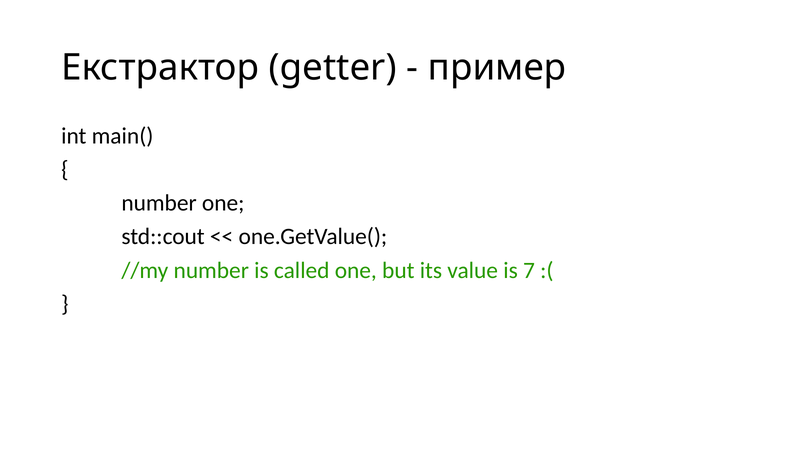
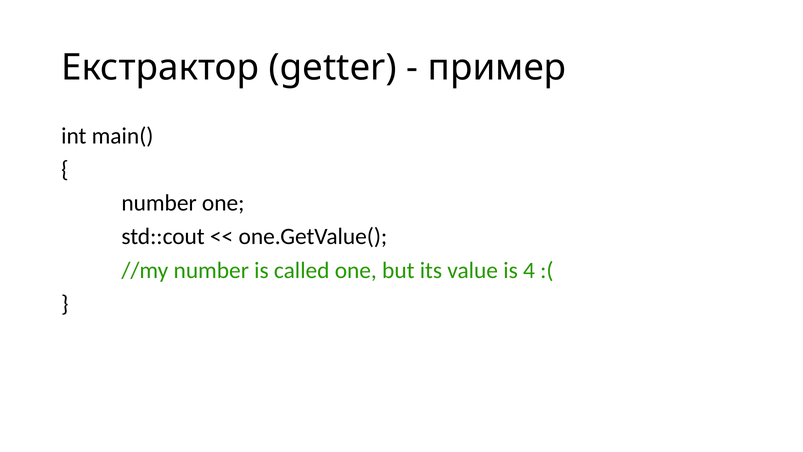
7: 7 -> 4 (529, 270)
